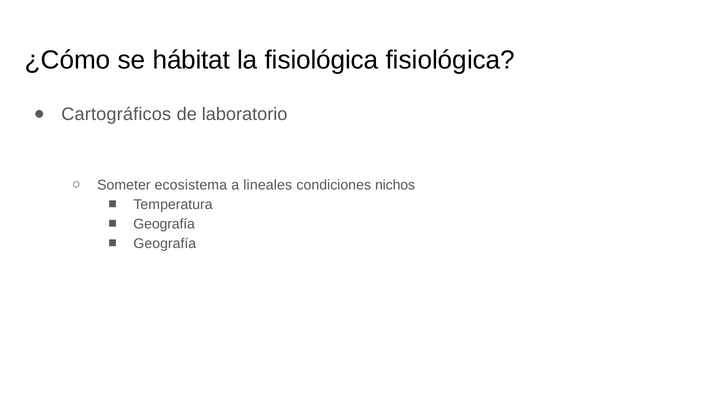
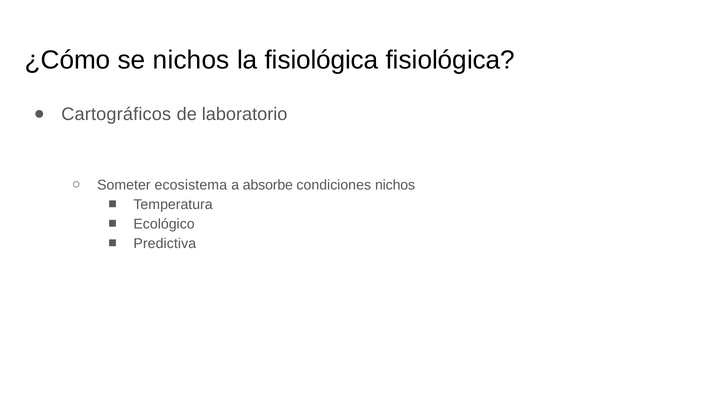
se hábitat: hábitat -> nichos (191, 60)
lineales: lineales -> absorbe (268, 185)
Geografía: Geografía -> Ecológico (164, 224)
Geografía: Geografía -> Predictiva (165, 243)
